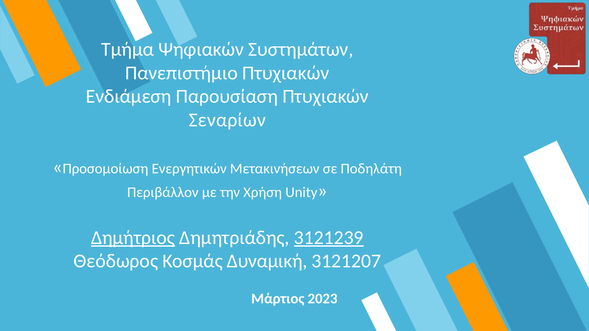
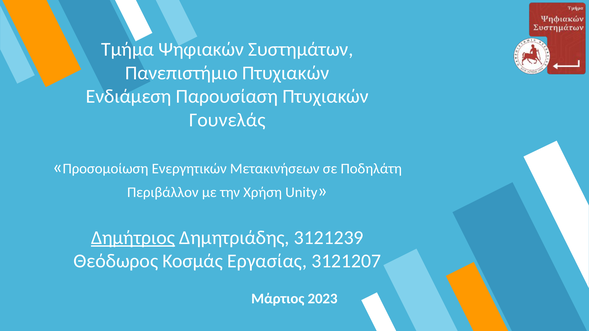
Σεναρίων: Σεναρίων -> Γουνελάς (227, 120)
3121239 underline: present -> none (329, 238)
Δυναμική: Δυναμική -> Εργασίας (267, 261)
